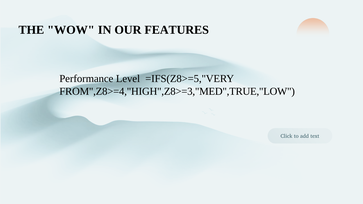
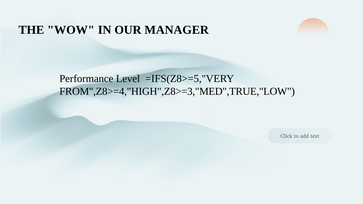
FEATURES: FEATURES -> MANAGER (177, 30)
